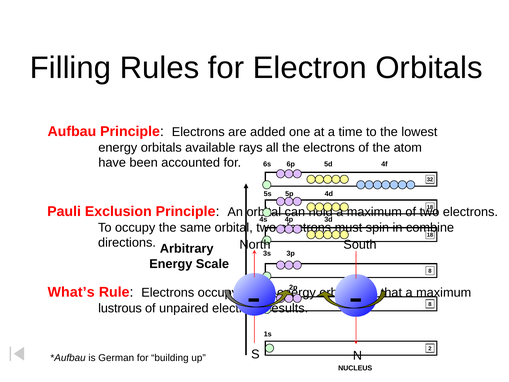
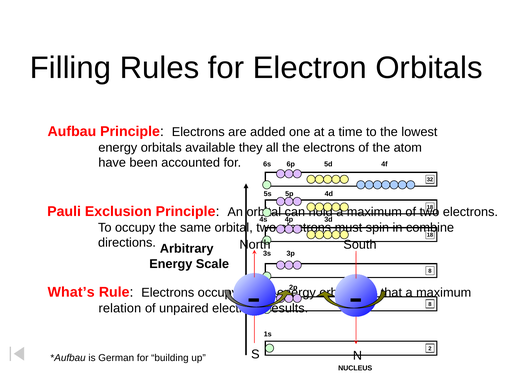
rays: rays -> they (251, 147)
lustrous: lustrous -> relation (120, 308)
